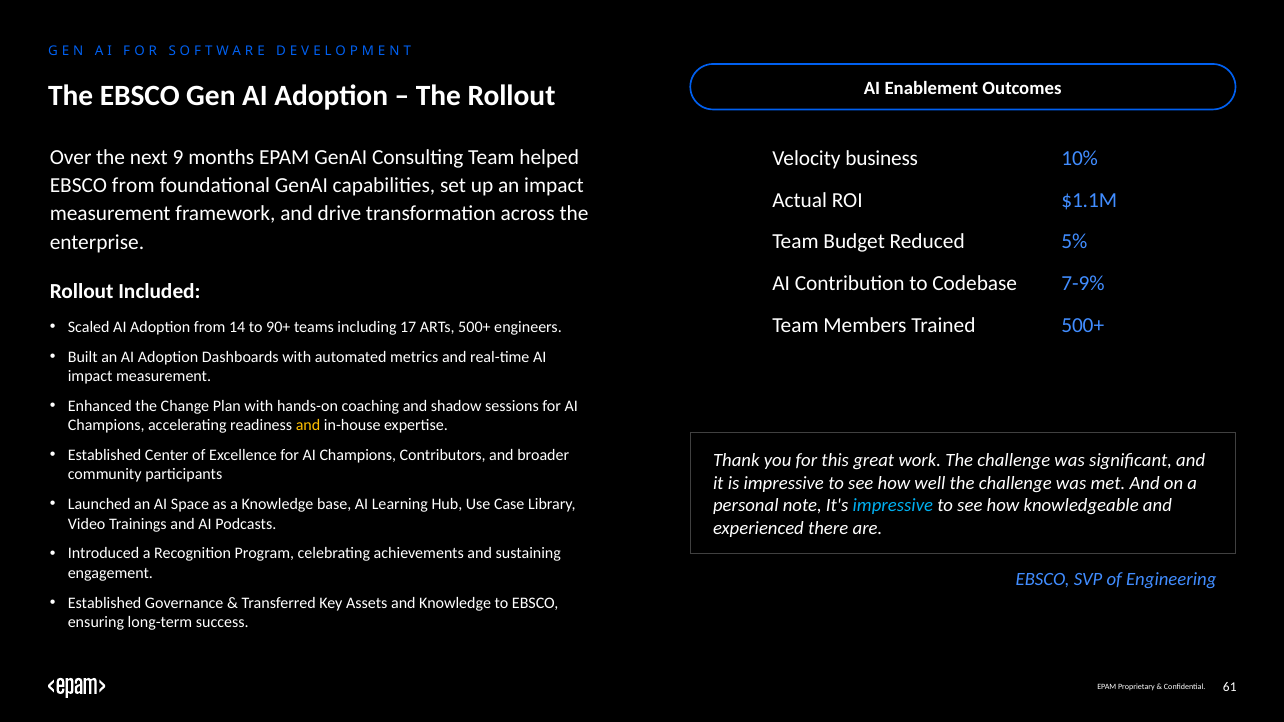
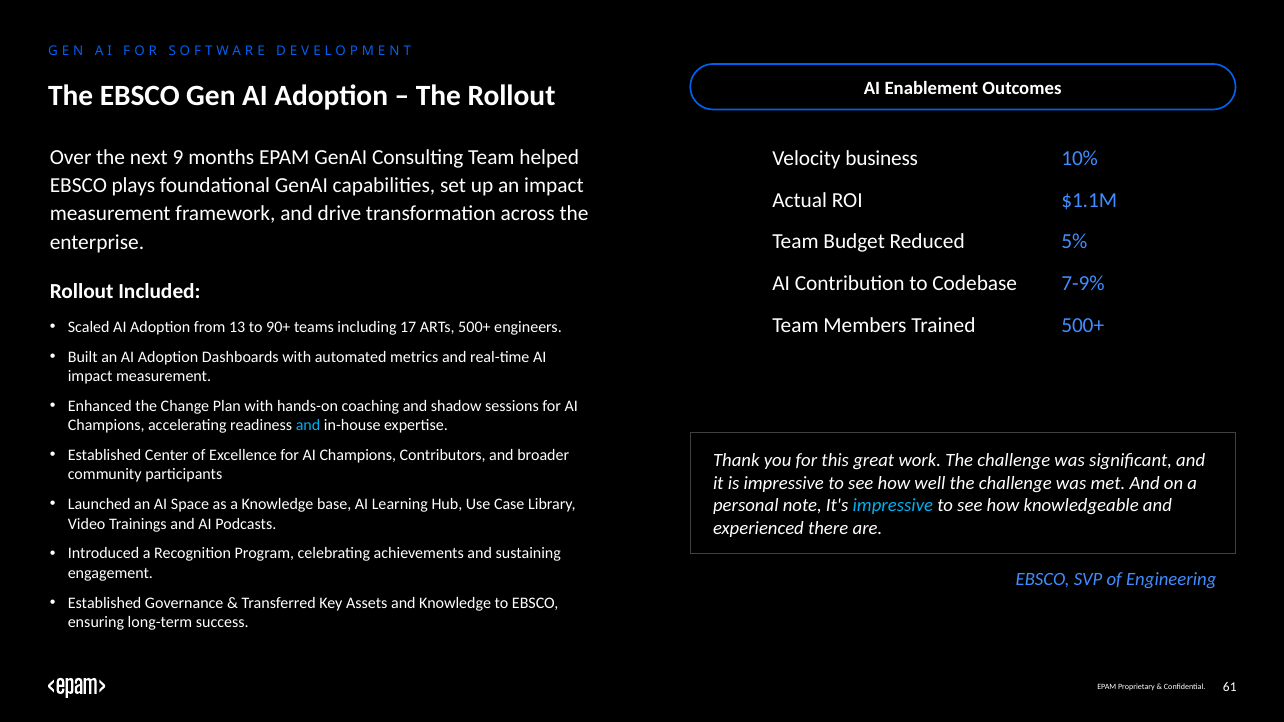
EBSCO from: from -> plays (134, 186)
14: 14 -> 13 (237, 327)
and colour: yellow -> light blue (308, 426)
